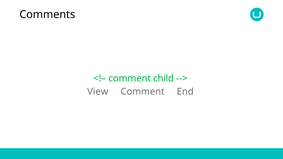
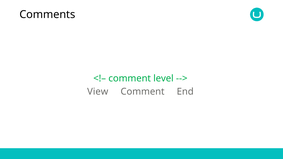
child: child -> level (163, 79)
